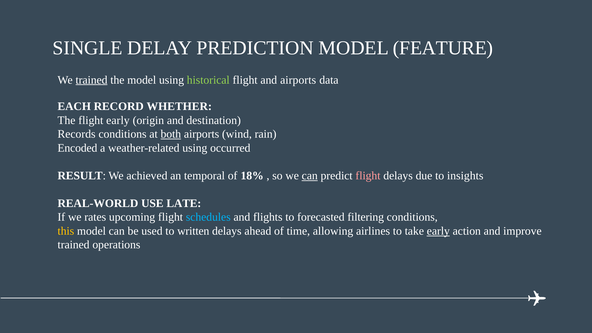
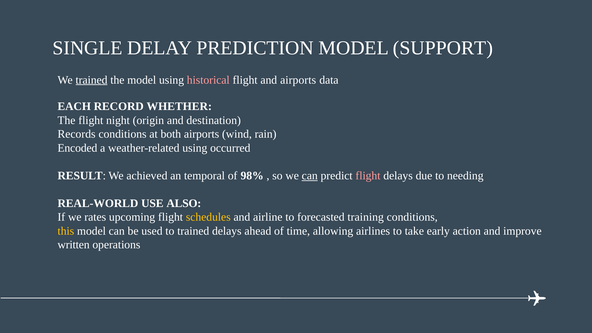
FEATURE: FEATURE -> SUPPORT (443, 48)
historical colour: light green -> pink (208, 80)
flight early: early -> night (118, 120)
both underline: present -> none (171, 134)
18%: 18% -> 98% (252, 176)
insights: insights -> needing (465, 176)
LATE: LATE -> ALSO (184, 203)
schedules colour: light blue -> yellow (208, 217)
flights: flights -> airline (268, 217)
filtering: filtering -> training (366, 217)
to written: written -> trained (193, 231)
early underline: present -> none (438, 231)
trained: trained -> written (74, 245)
